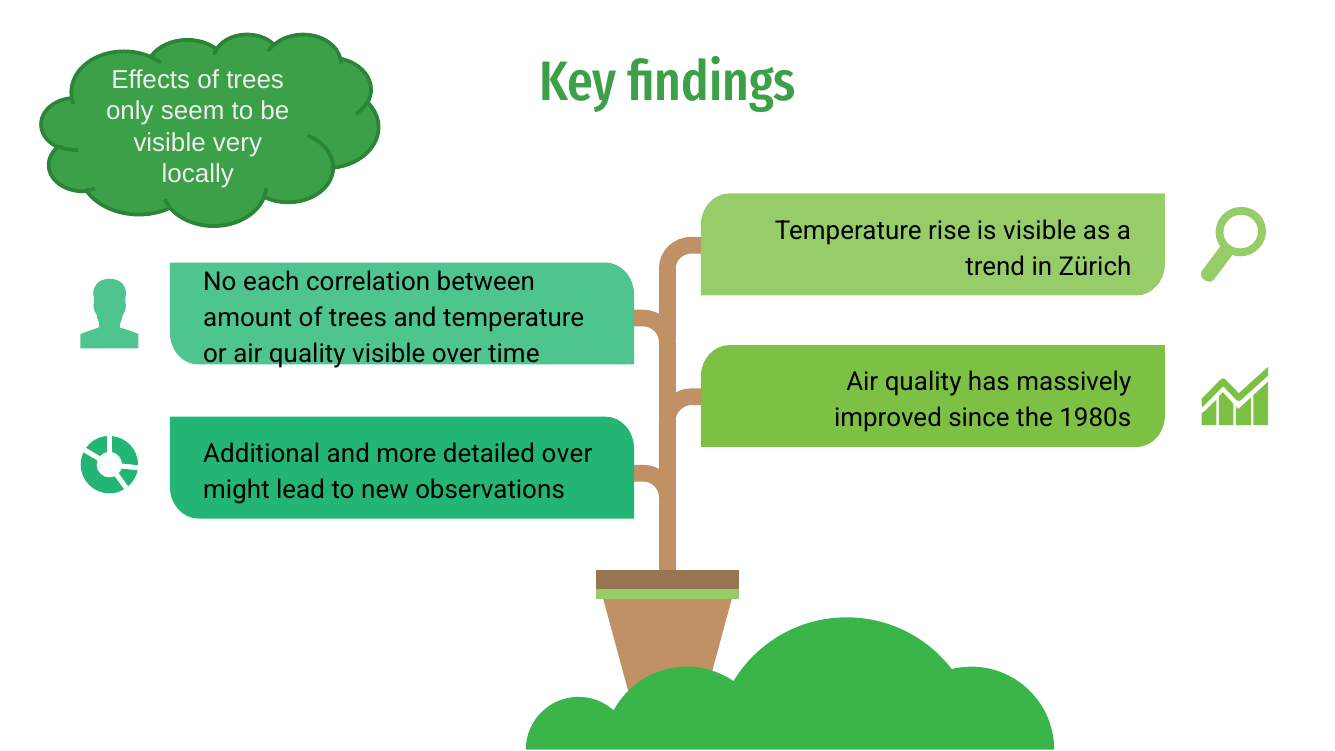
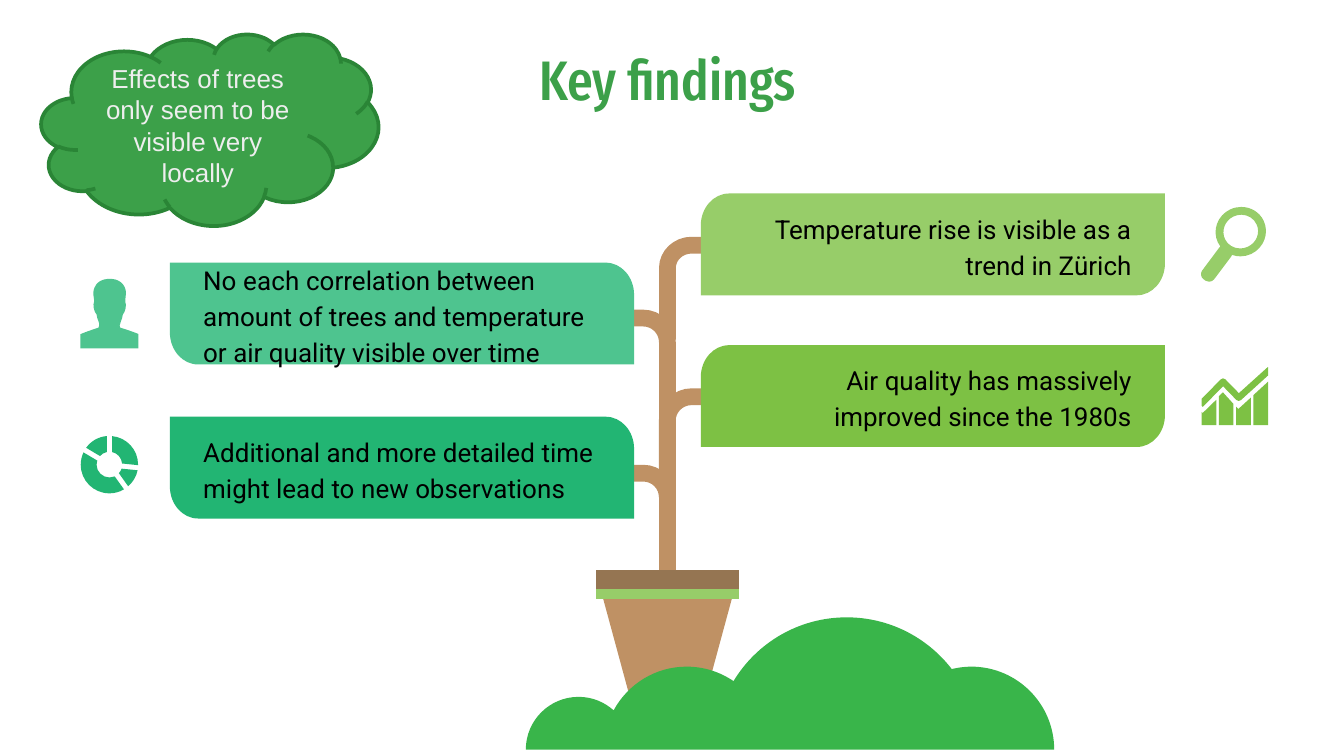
detailed over: over -> time (567, 454)
